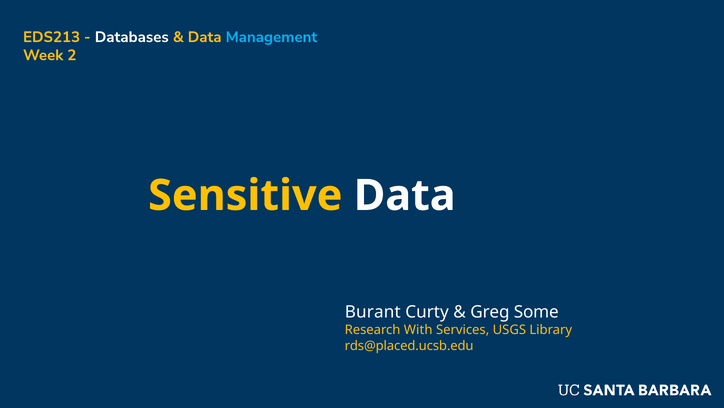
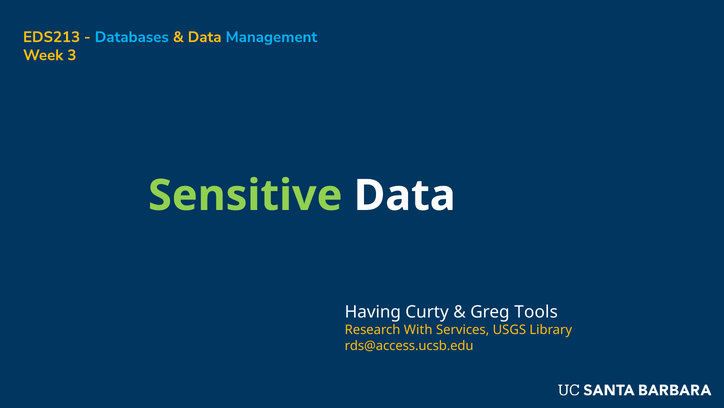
Databases colour: white -> light blue (132, 37)
2: 2 -> 3 (72, 55)
Sensitive colour: yellow -> light green (245, 195)
Burant: Burant -> Having (373, 312)
Some: Some -> Tools (536, 312)
rds@placed.ucsb.edu: rds@placed.ucsb.edu -> rds@access.ucsb.edu (409, 345)
